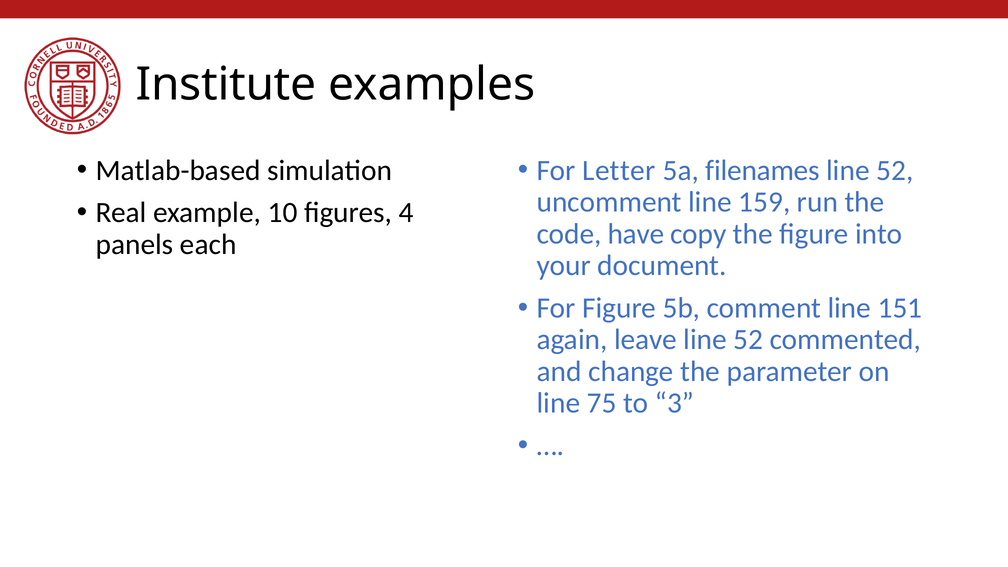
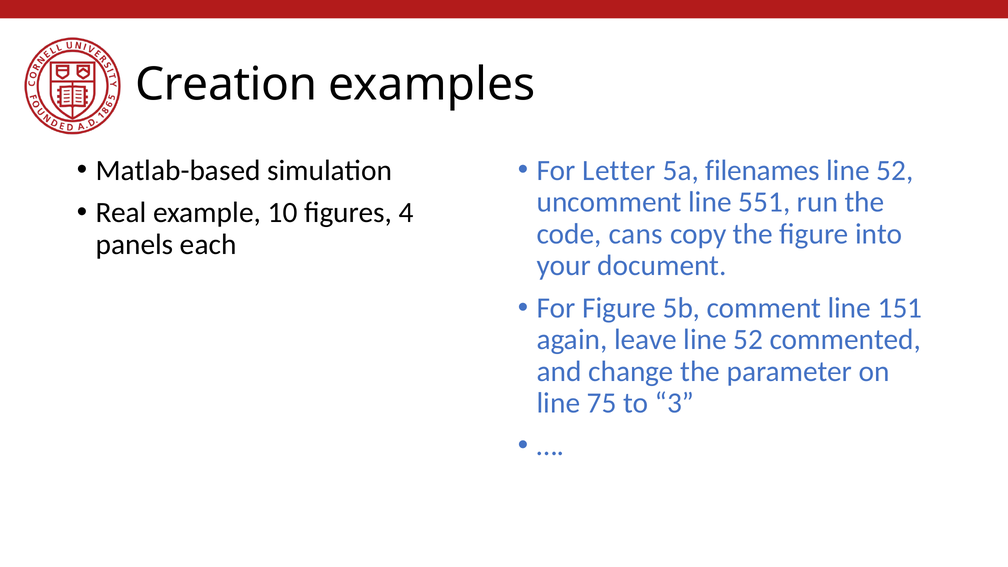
Institute: Institute -> Creation (226, 85)
159: 159 -> 551 (764, 202)
have: have -> cans (636, 234)
